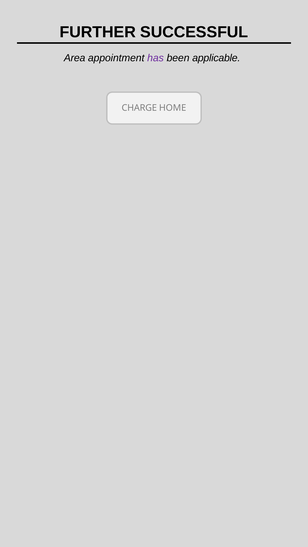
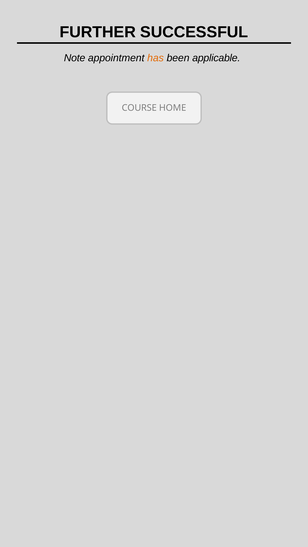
Area: Area -> Note (75, 58)
has colour: purple -> orange (156, 58)
CHARGE: CHARGE -> COURSE (139, 108)
